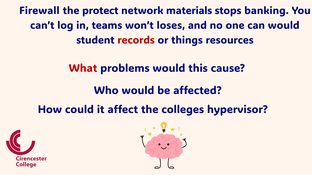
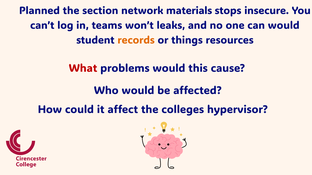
Firewall: Firewall -> Planned (39, 11)
protect: protect -> section (100, 11)
banking: banking -> insecure (267, 11)
loses: loses -> leaks (171, 25)
records colour: red -> orange (136, 40)
